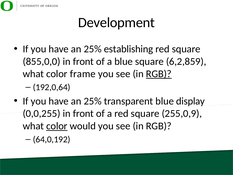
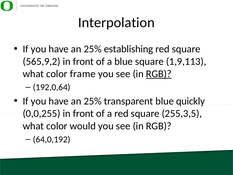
Development: Development -> Interpolation (116, 23)
855,0,0: 855,0,0 -> 565,9,2 (42, 61)
6,2,859: 6,2,859 -> 1,9,113 (186, 61)
display: display -> quickly (190, 101)
255,0,9: 255,0,9 -> 255,3,5 (182, 113)
color underline: present -> none (57, 126)
